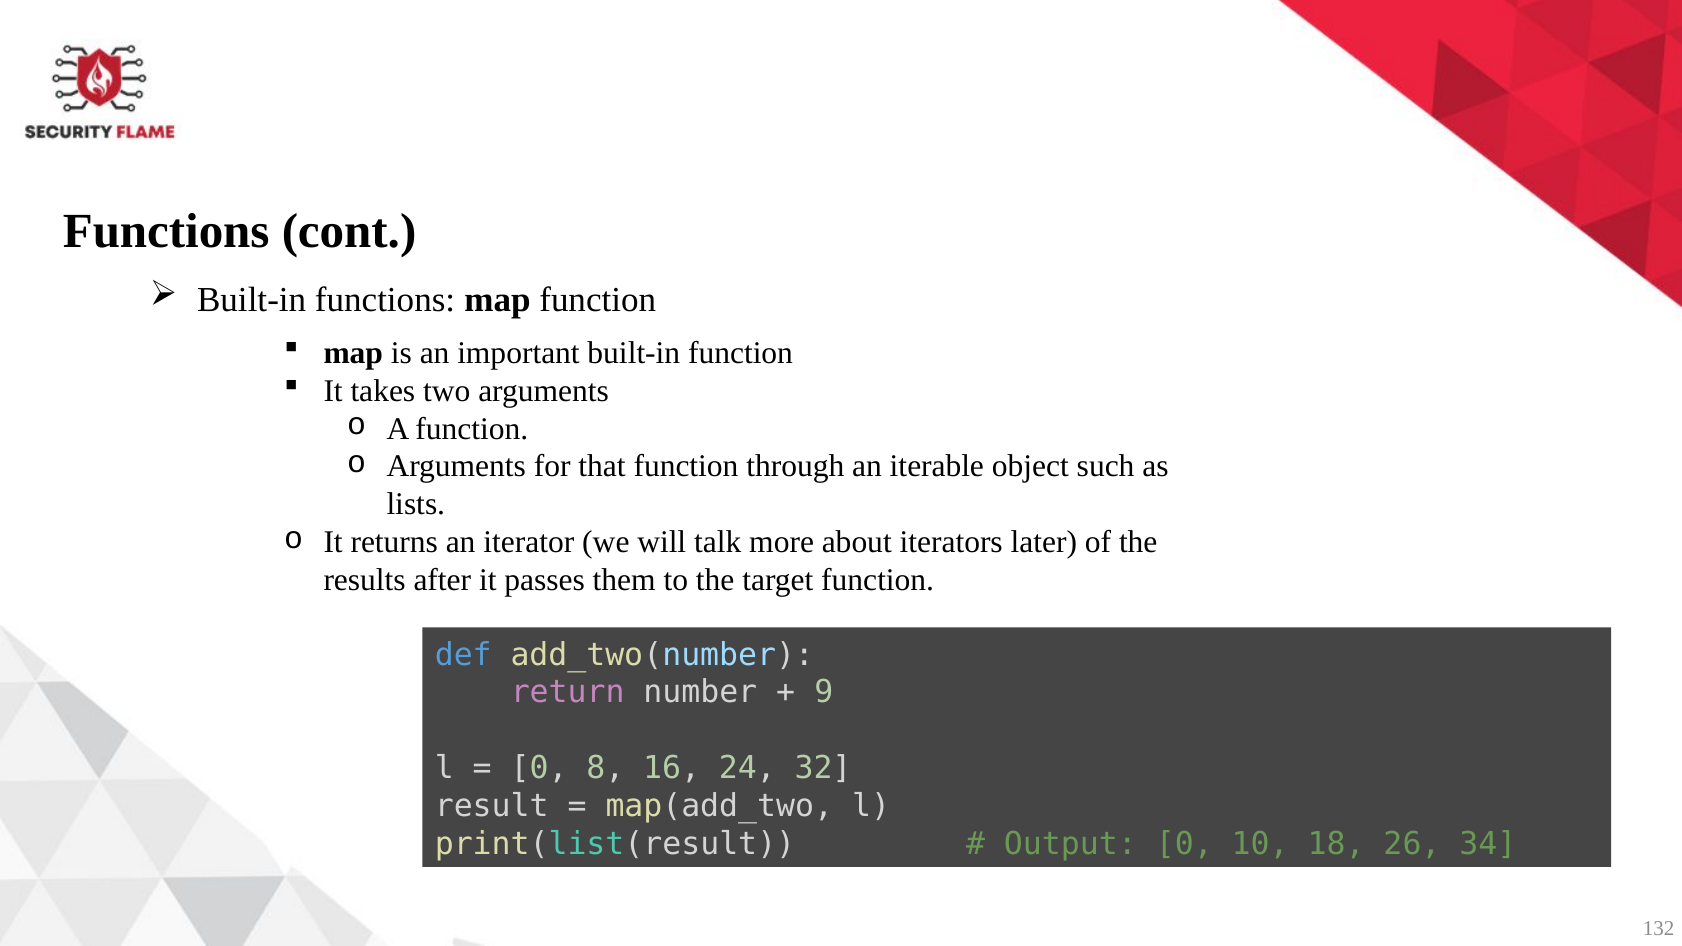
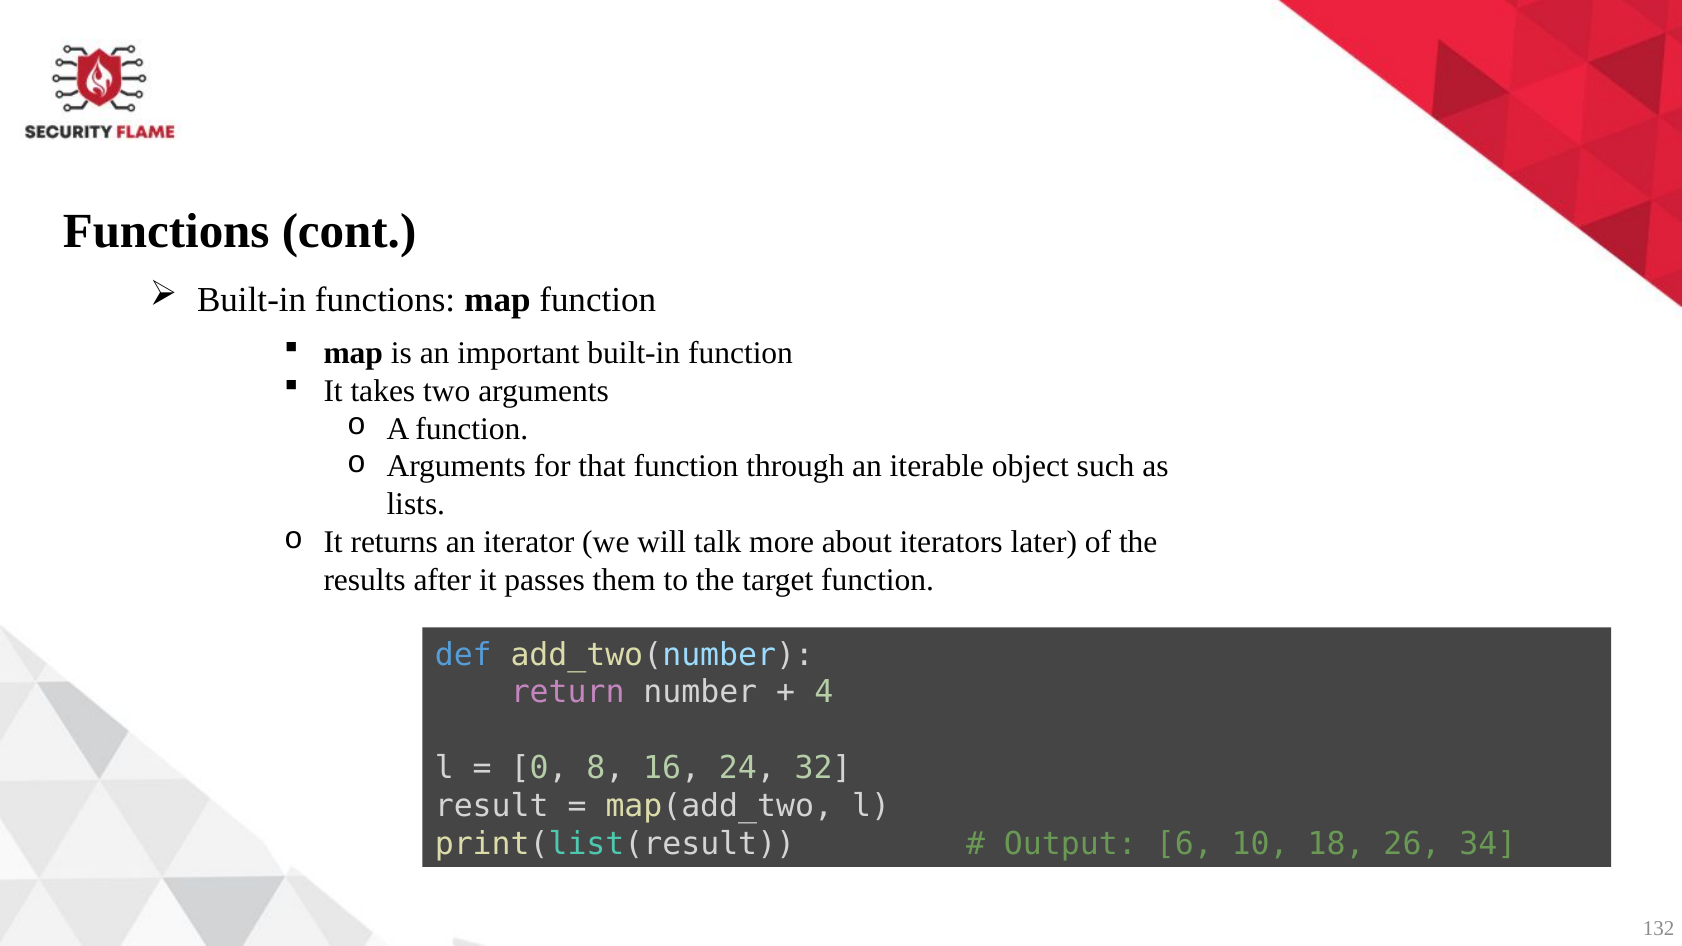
9: 9 -> 4 (824, 693)
Output 0: 0 -> 6 (1184, 844)
